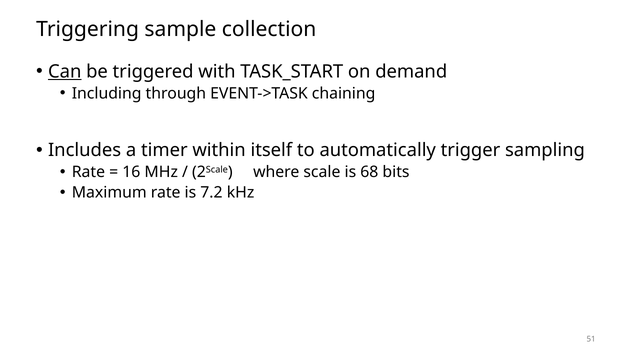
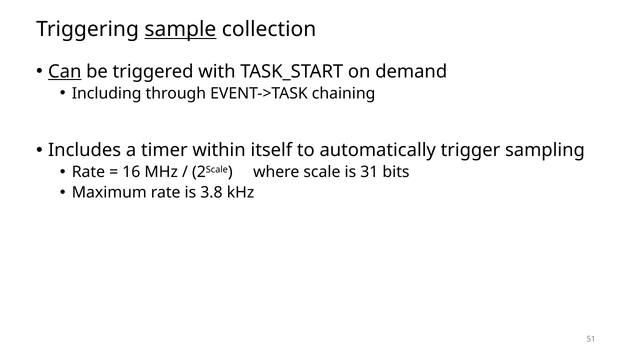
sample underline: none -> present (180, 29)
68: 68 -> 31 (369, 172)
7.2: 7.2 -> 3.8 (211, 192)
